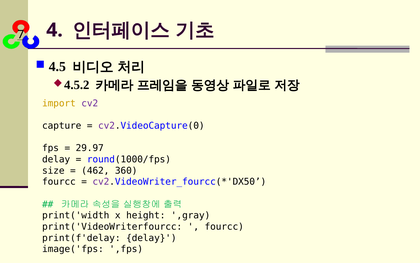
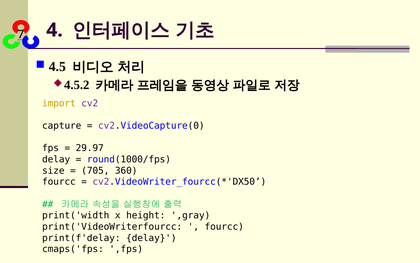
462: 462 -> 705 (95, 170)
image('fps: image('fps -> cmaps('fps (73, 249)
